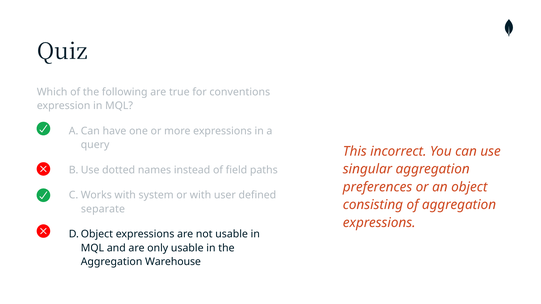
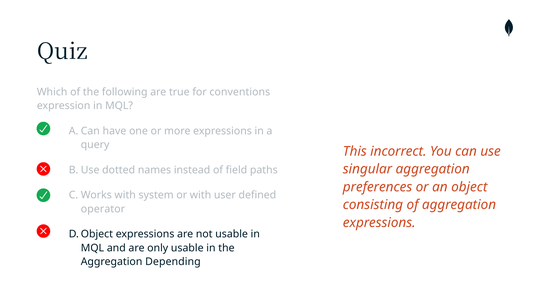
separate: separate -> operator (103, 209)
Warehouse: Warehouse -> Depending (173, 262)
